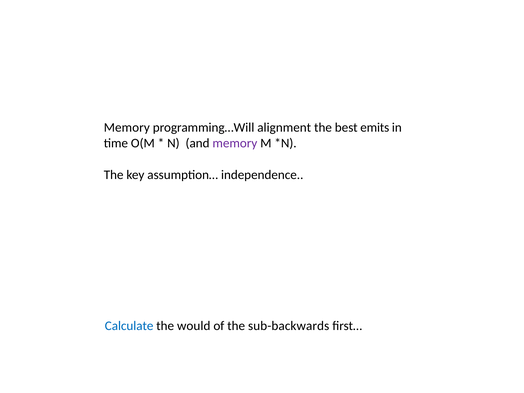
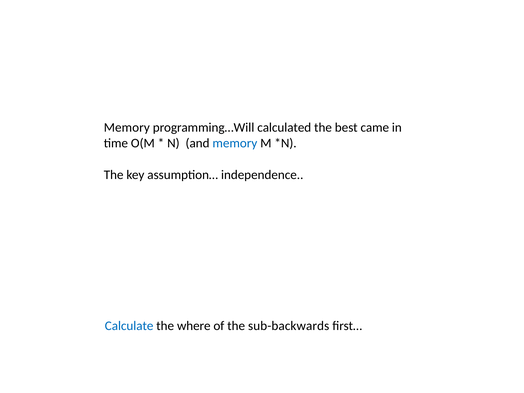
alignment: alignment -> calculated (284, 128)
emits: emits -> came (375, 128)
memory colour: purple -> blue (235, 143)
would: would -> where (194, 326)
